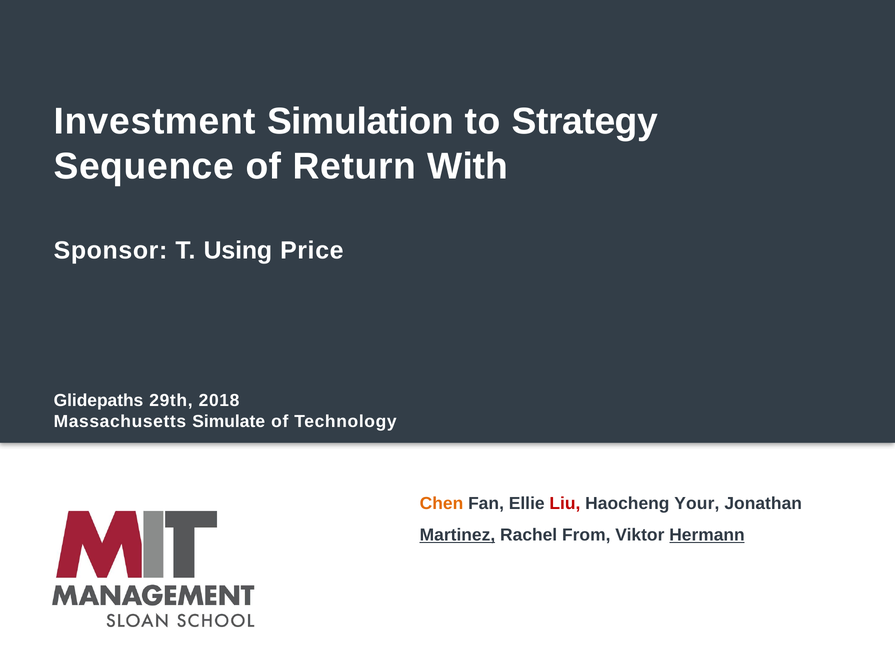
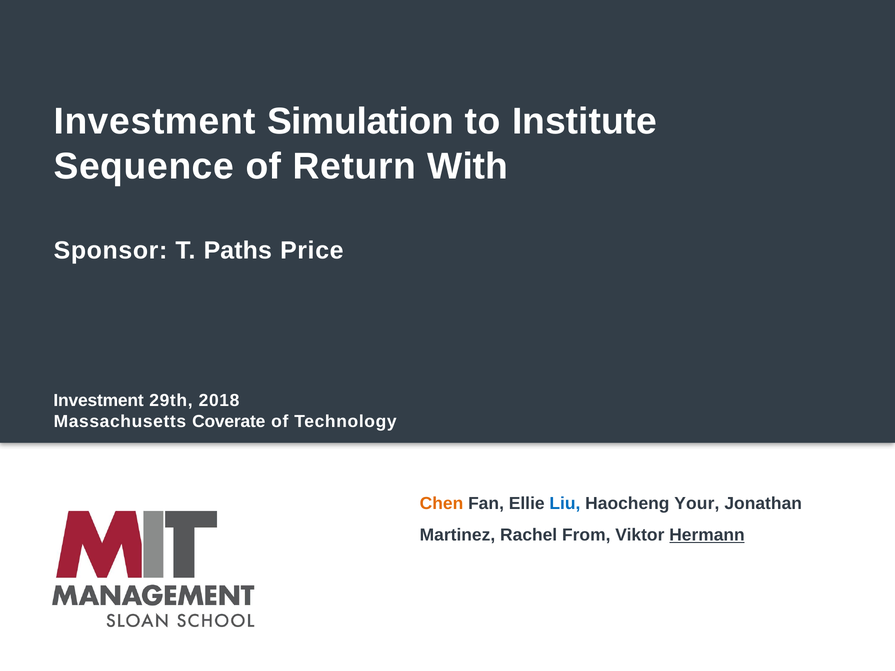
Strategy: Strategy -> Institute (585, 122)
Using: Using -> Paths (238, 250)
Glidepaths: Glidepaths -> Investment (99, 401)
Simulate: Simulate -> Coverate (229, 422)
Liu colour: red -> blue (565, 504)
Martinez underline: present -> none (457, 535)
